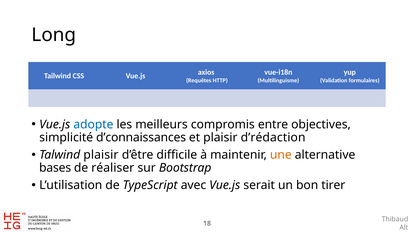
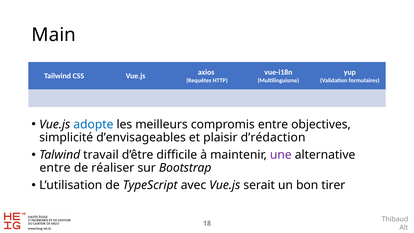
Long: Long -> Main (54, 35)
d’connaissances: d’connaissances -> d’envisageables (141, 137)
Talwind plaisir: plaisir -> travail (101, 155)
une colour: orange -> purple (281, 155)
bases: bases -> entre (55, 168)
